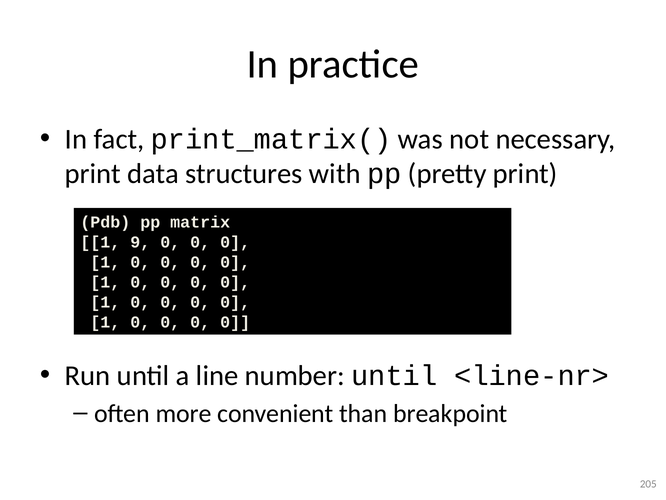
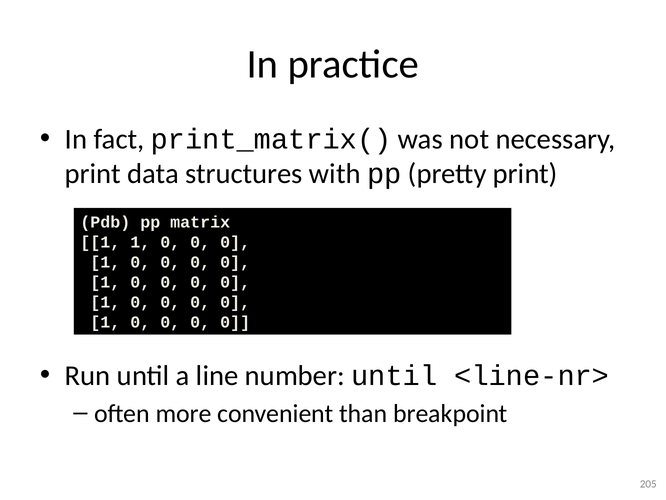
1 9: 9 -> 1 (140, 242)
